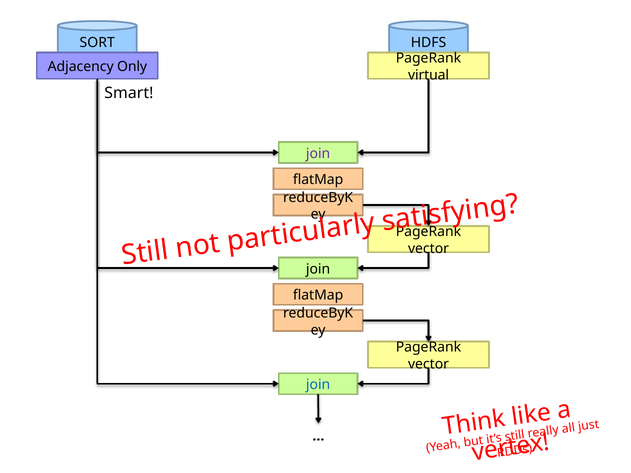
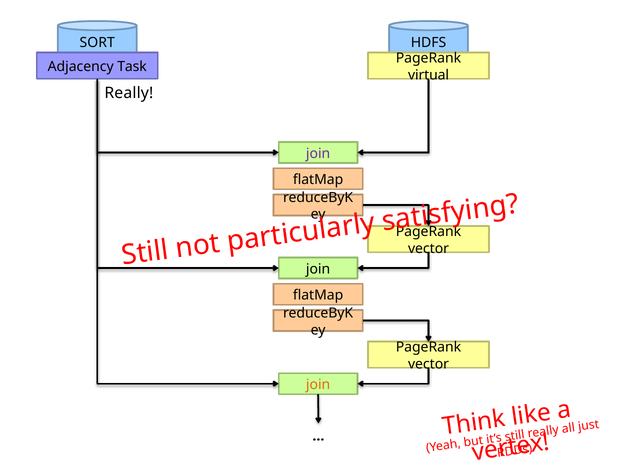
Only: Only -> Task (132, 67)
Smart: Smart -> Really (129, 93)
join colour: blue -> orange (318, 385)
